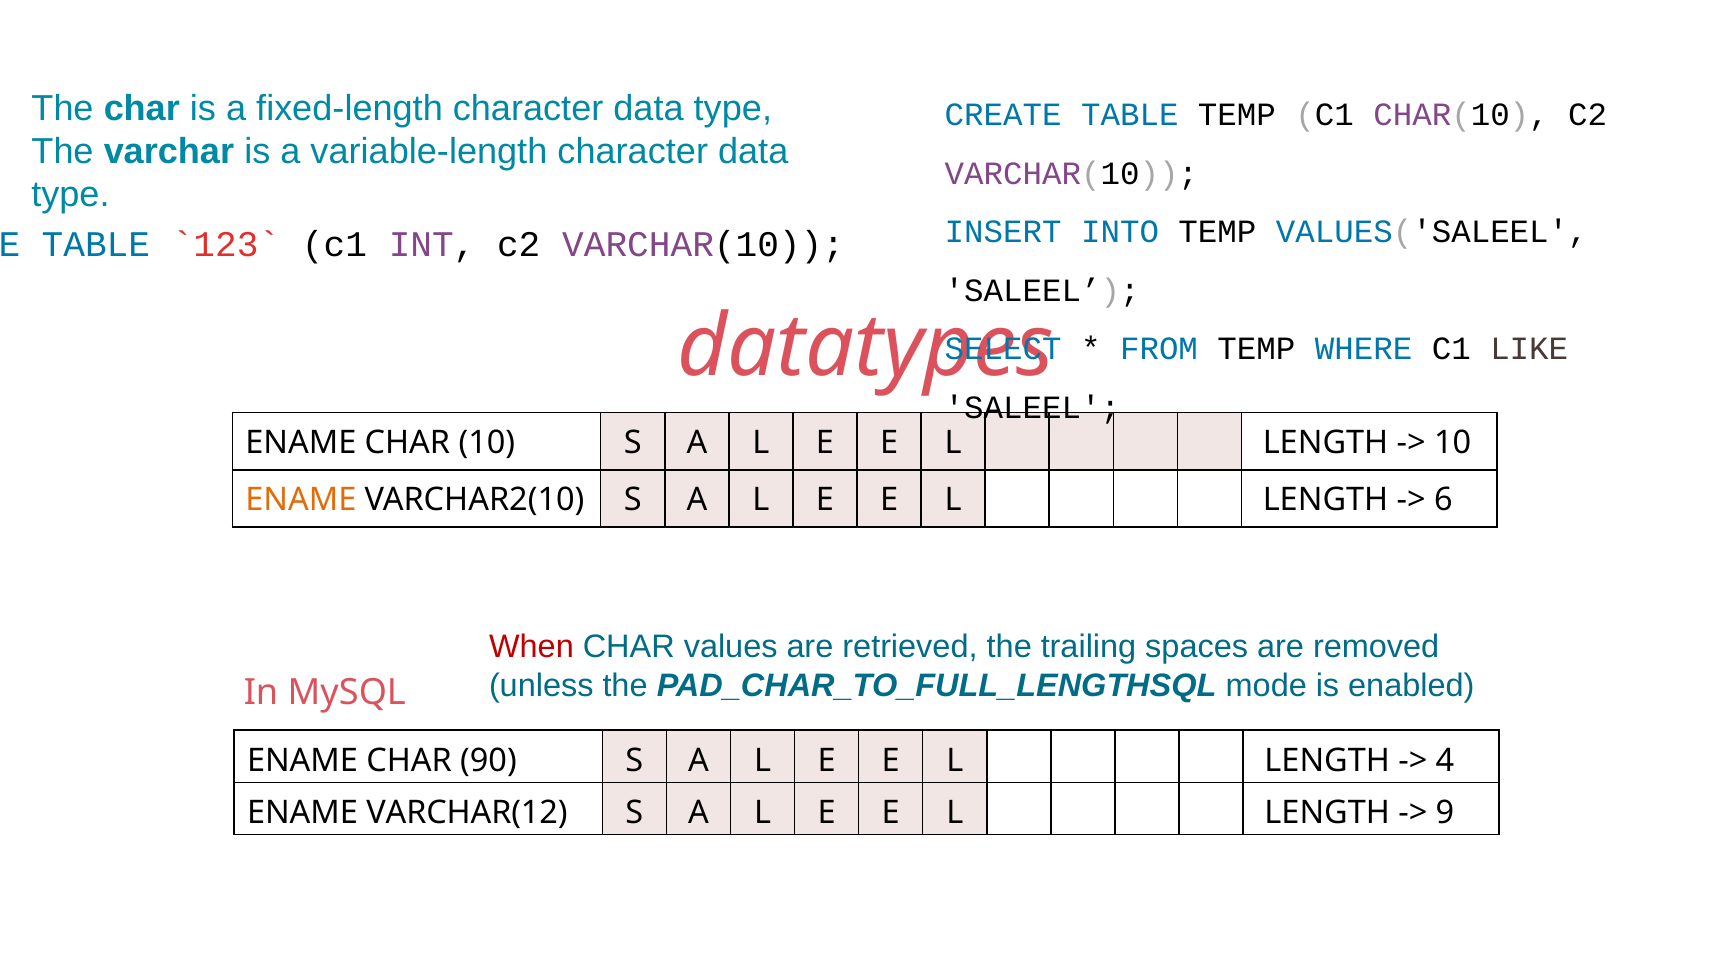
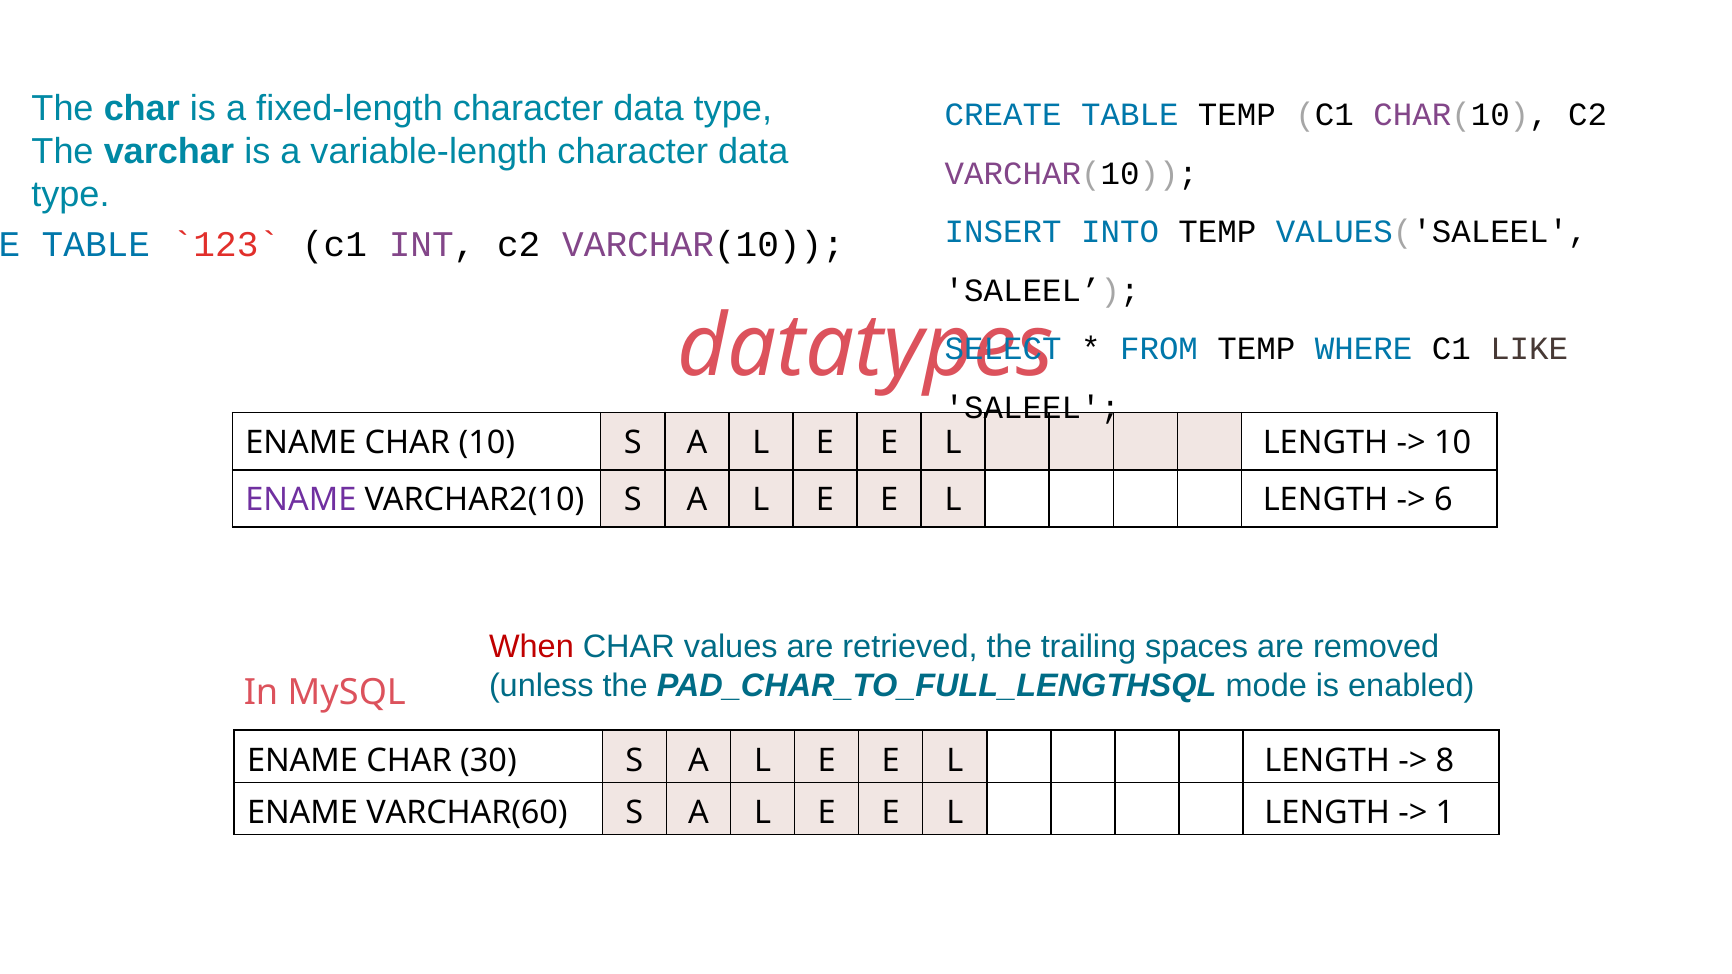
ENAME colour: orange -> purple (301, 500)
90: 90 -> 30 (489, 761)
4: 4 -> 8 (1445, 761)
VARCHAR(12: VARCHAR(12 -> VARCHAR(60 (467, 813)
9: 9 -> 1 (1445, 813)
